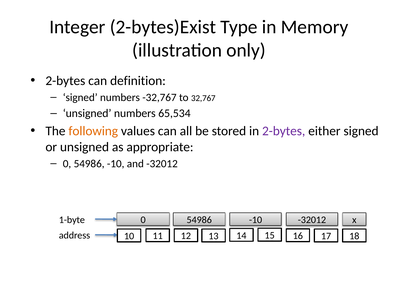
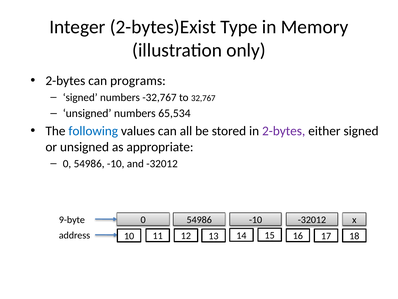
definition: definition -> programs (138, 81)
following colour: orange -> blue (93, 131)
1-byte: 1-byte -> 9-byte (72, 219)
